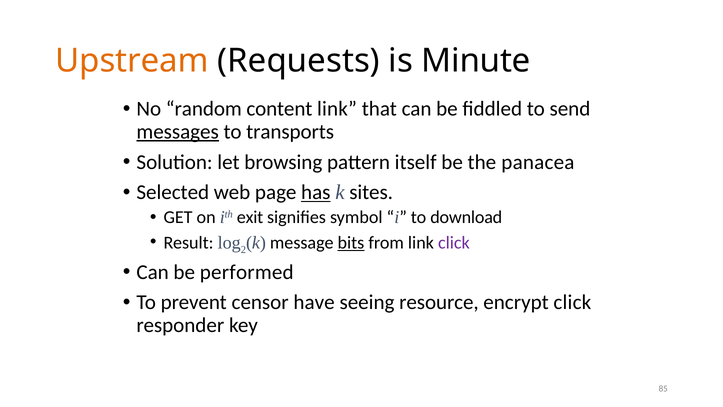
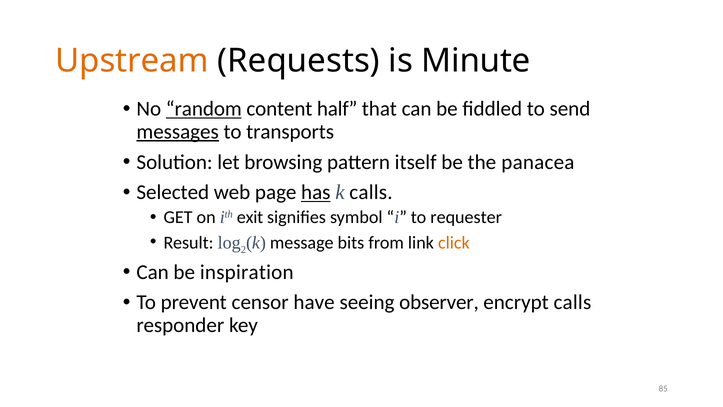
random underline: none -> present (204, 109)
content link: link -> half (337, 109)
k sites: sites -> calls (371, 192)
download: download -> requester (466, 217)
bits underline: present -> none (351, 243)
click colour: purple -> orange (454, 243)
performed: performed -> inspiration (247, 272)
resource: resource -> observer (439, 302)
encrypt click: click -> calls (572, 302)
